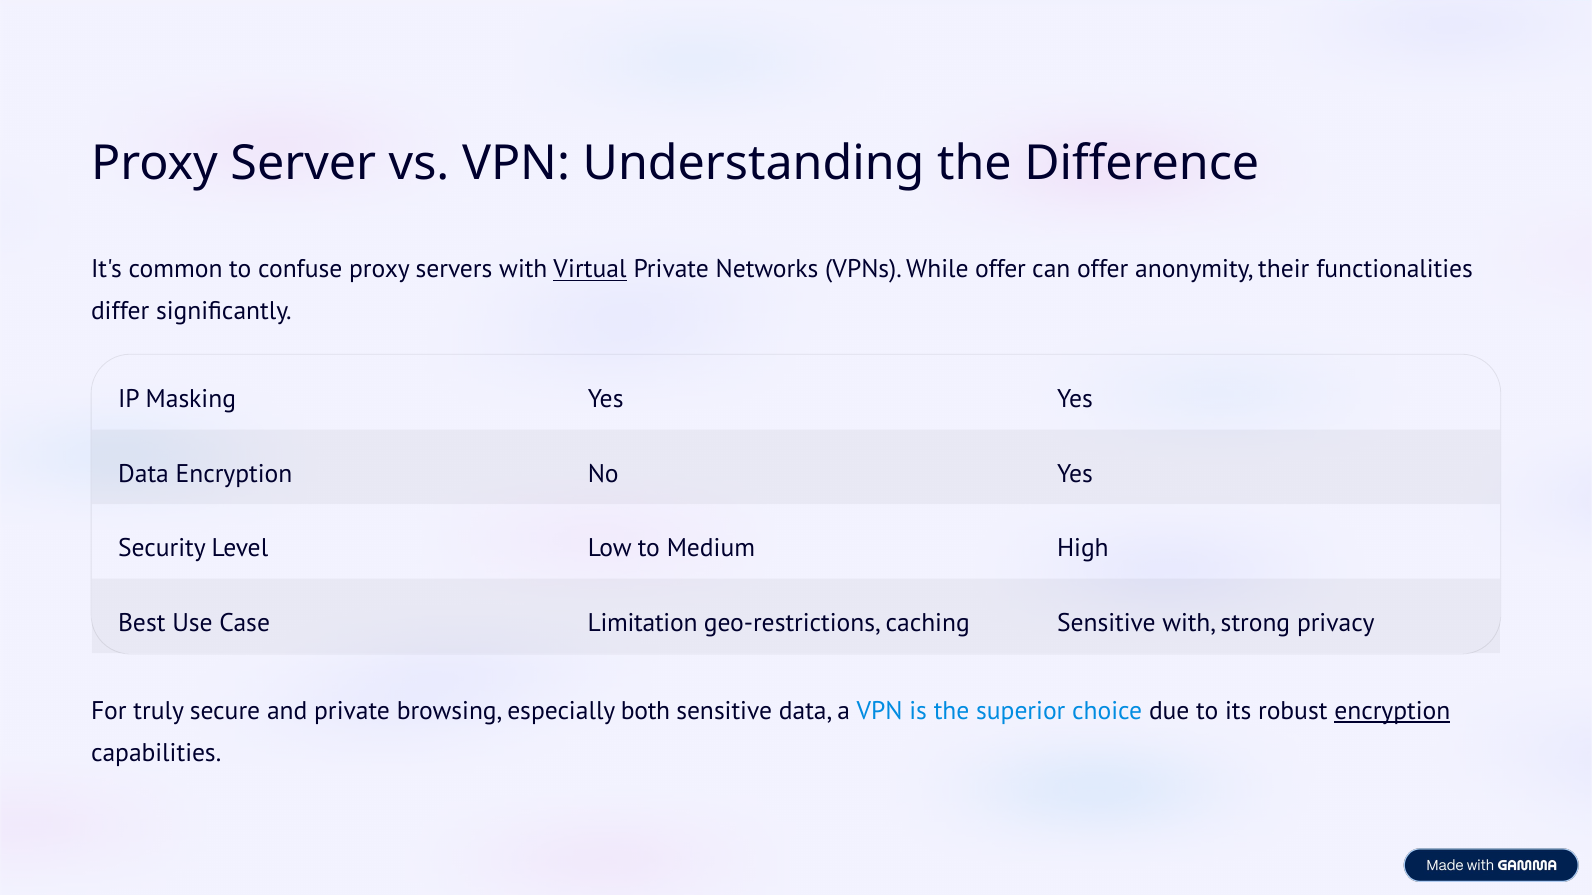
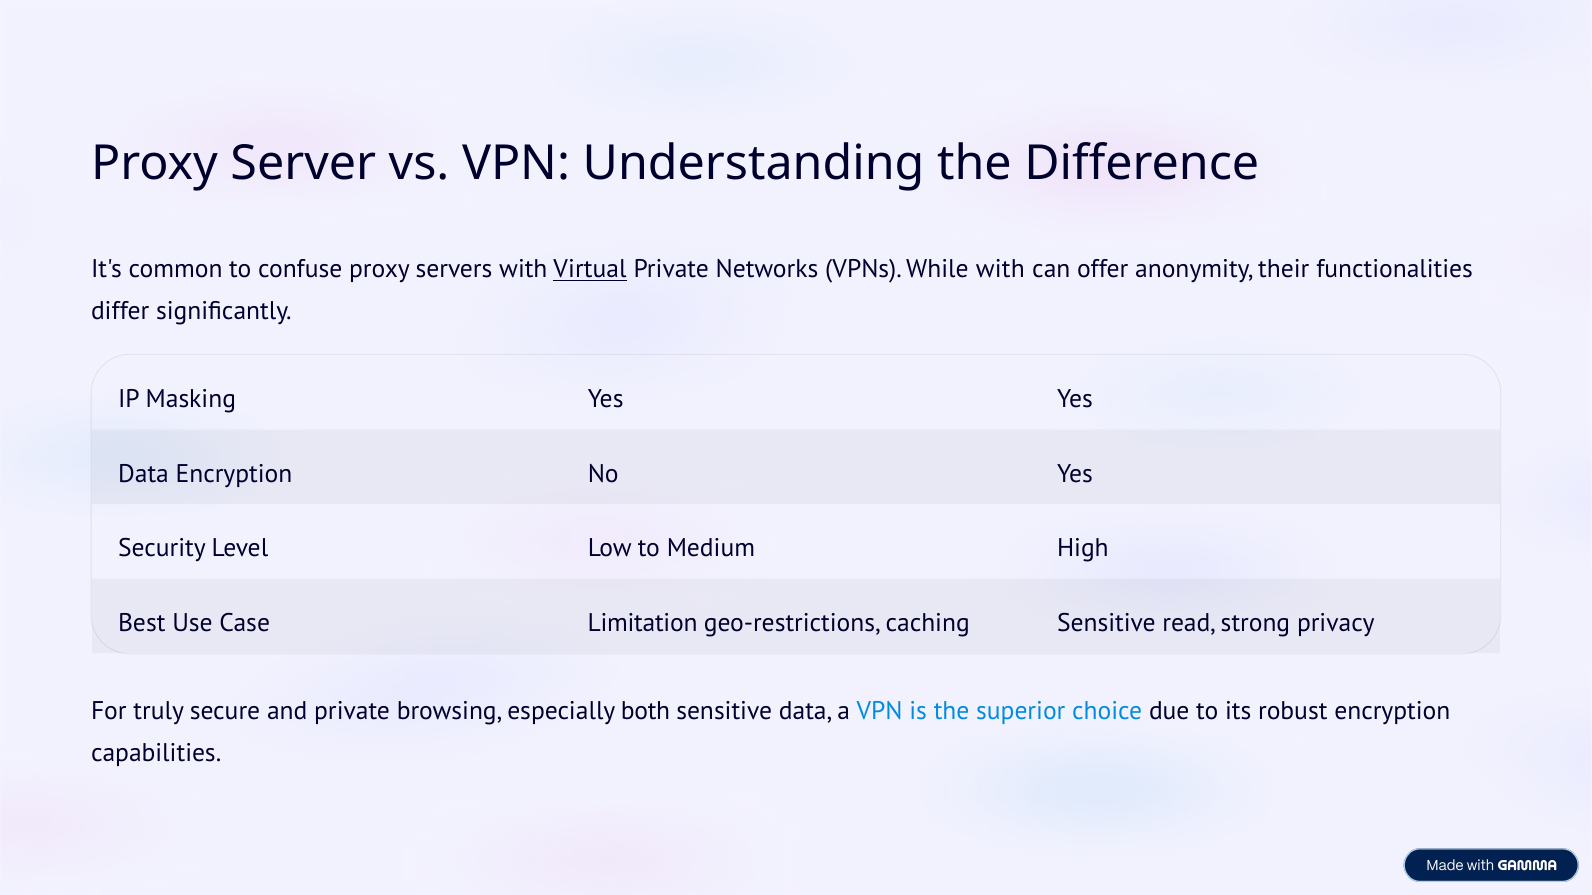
While offer: offer -> with (1000, 270)
Sensitive with: with -> read (1189, 623)
encryption underline: present -> none (1392, 712)
